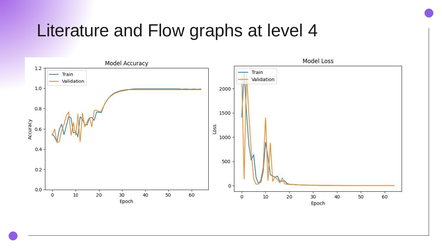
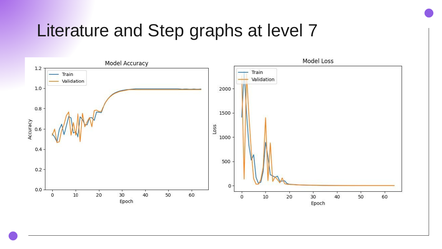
Flow: Flow -> Step (166, 31)
4: 4 -> 7 (313, 31)
